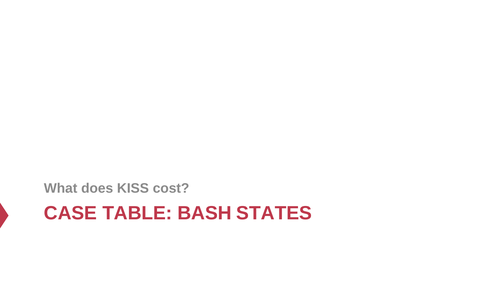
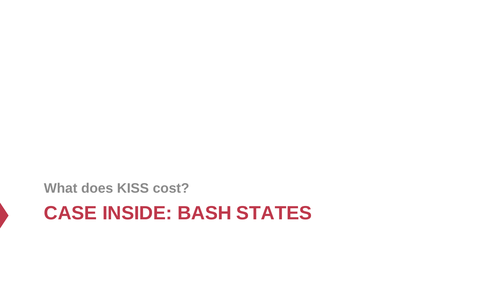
TABLE: TABLE -> INSIDE (137, 213)
